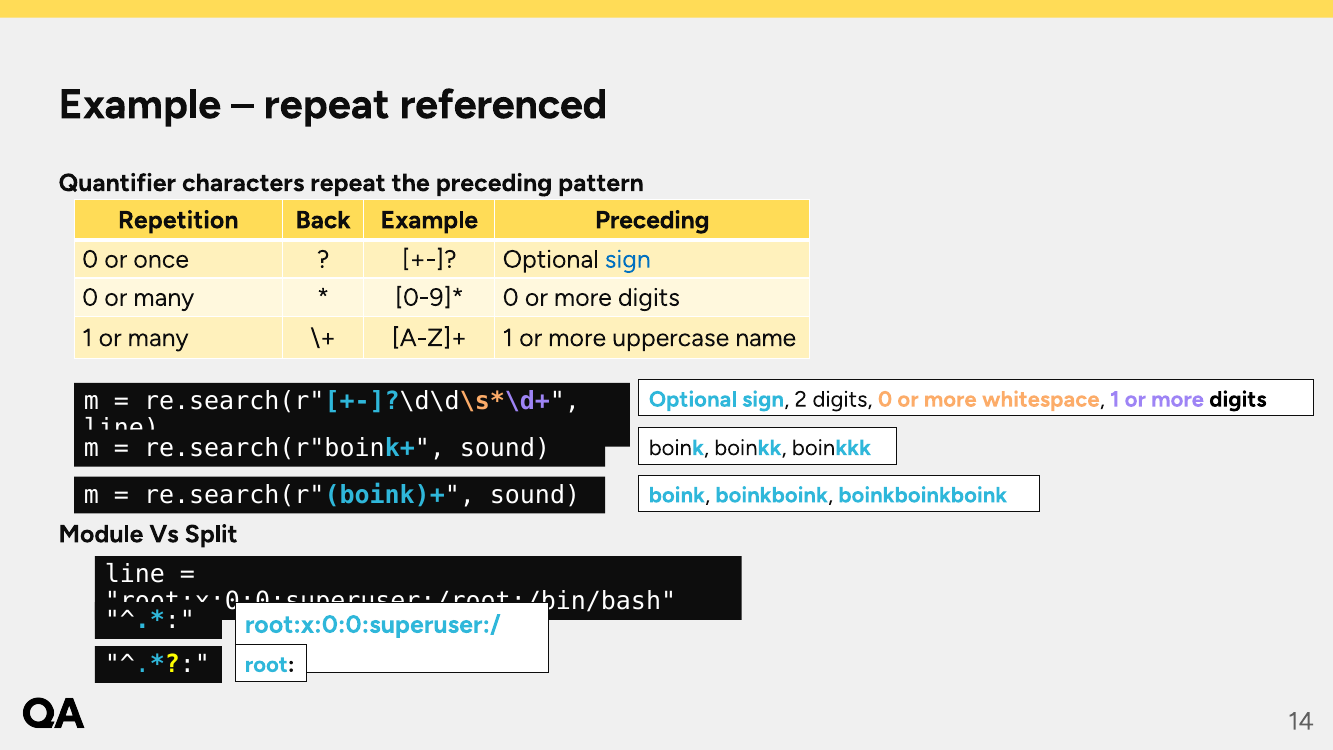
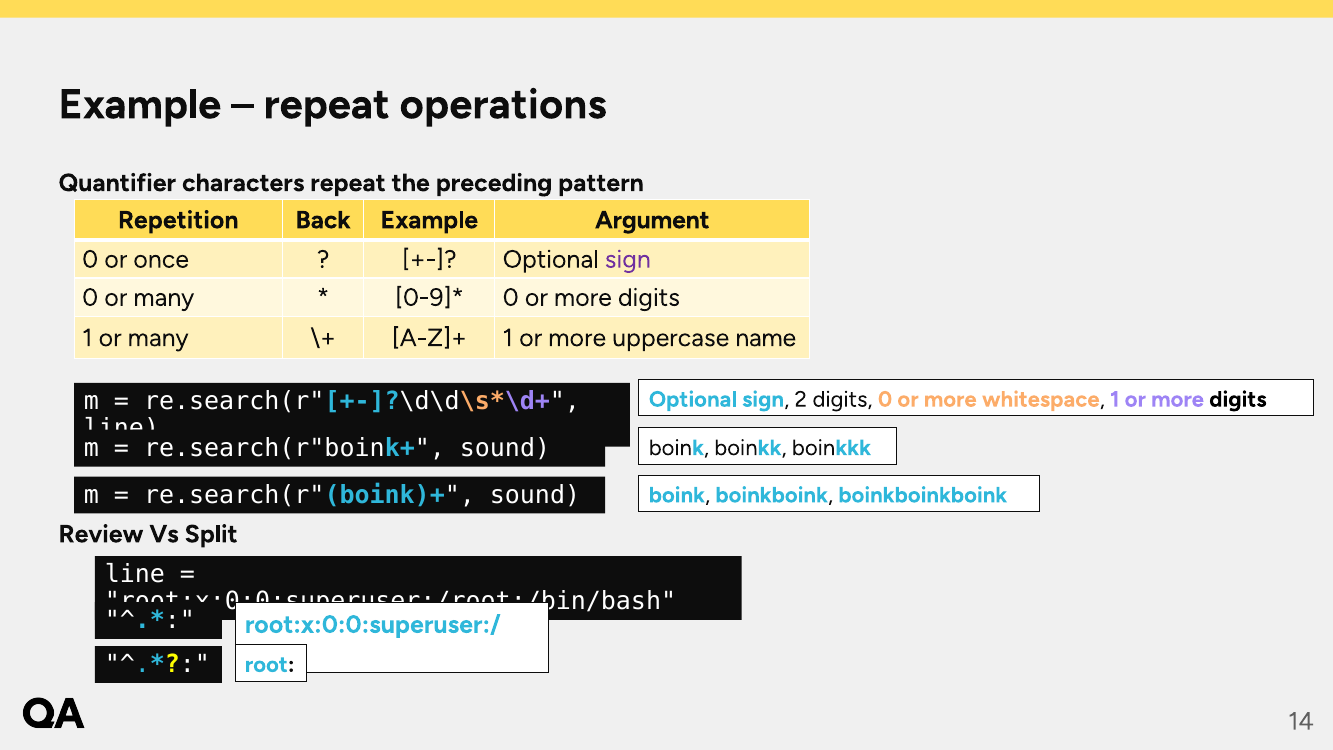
referenced: referenced -> operations (503, 104)
Example Preceding: Preceding -> Argument (652, 220)
sign colour: blue -> purple (628, 259)
Module: Module -> Review (101, 534)
